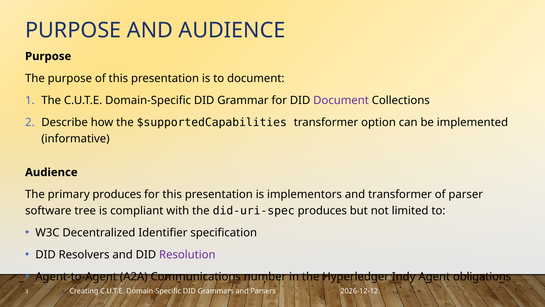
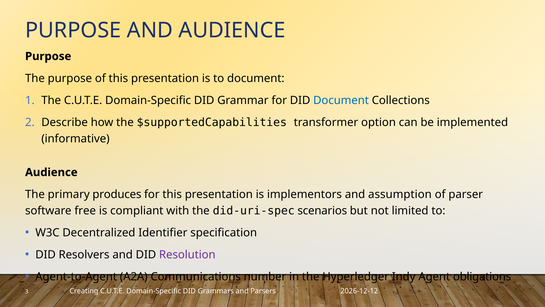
Document colour: purple -> blue (341, 100)
and transformer: transformer -> assumption (400, 194)
tree: tree -> free (85, 210)
did-uri-spec produces: produces -> scenarios (322, 210)
